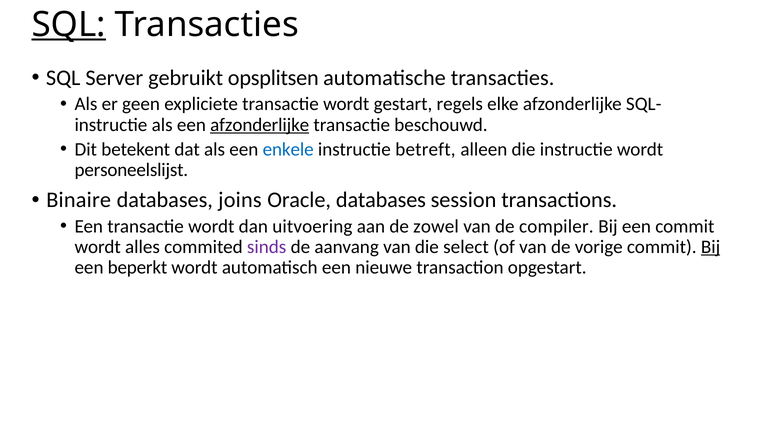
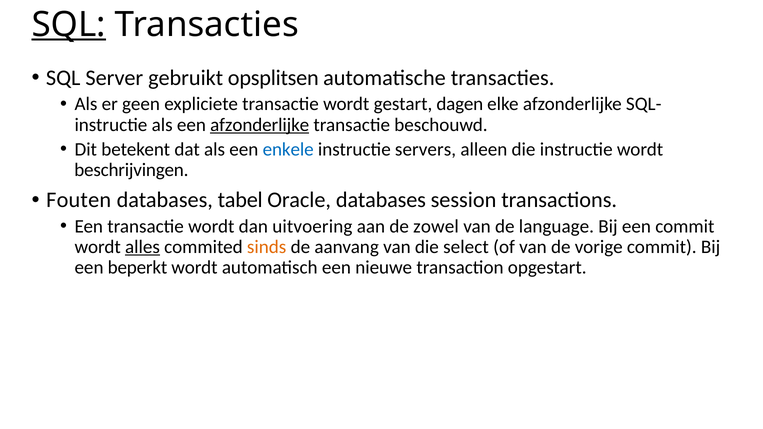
regels: regels -> dagen (460, 104)
betreft: betreft -> servers (426, 149)
personeelslijst: personeelslijst -> beschrijvingen (131, 170)
Binaire: Binaire -> Fouten (79, 200)
joins: joins -> tabel (240, 200)
compiler: compiler -> language (556, 226)
alles underline: none -> present (142, 247)
sinds colour: purple -> orange (267, 247)
Bij underline: present -> none (711, 247)
